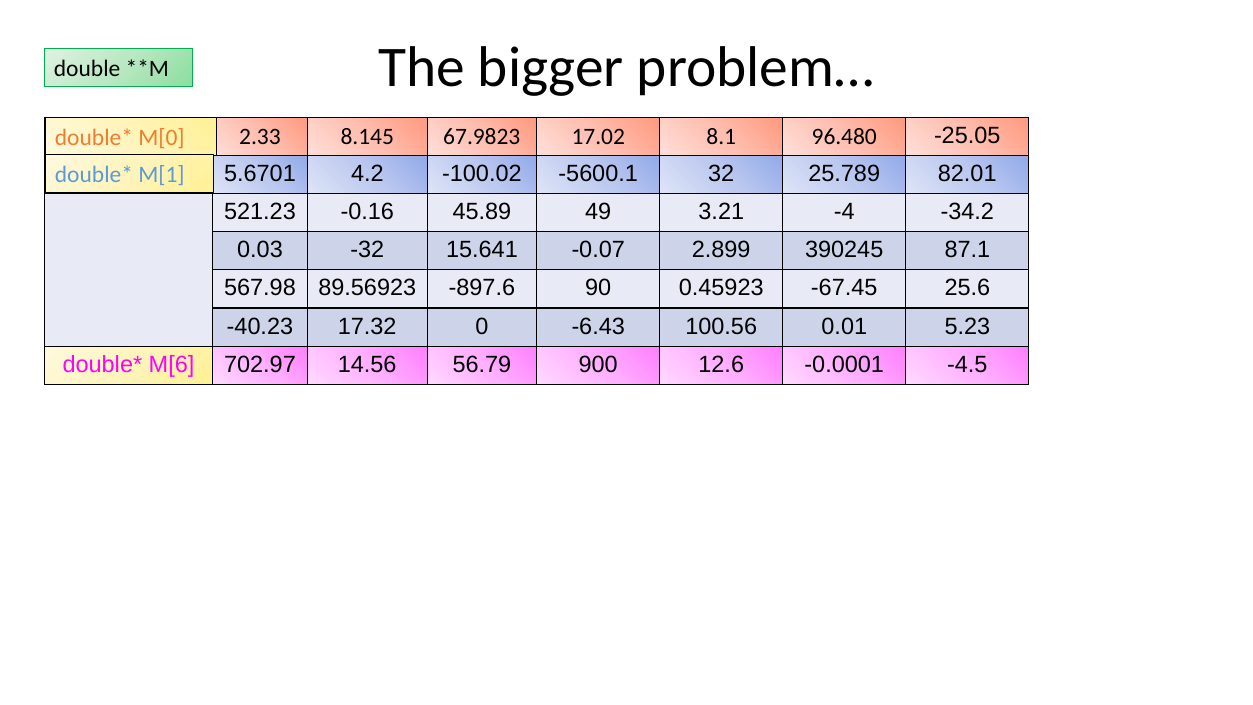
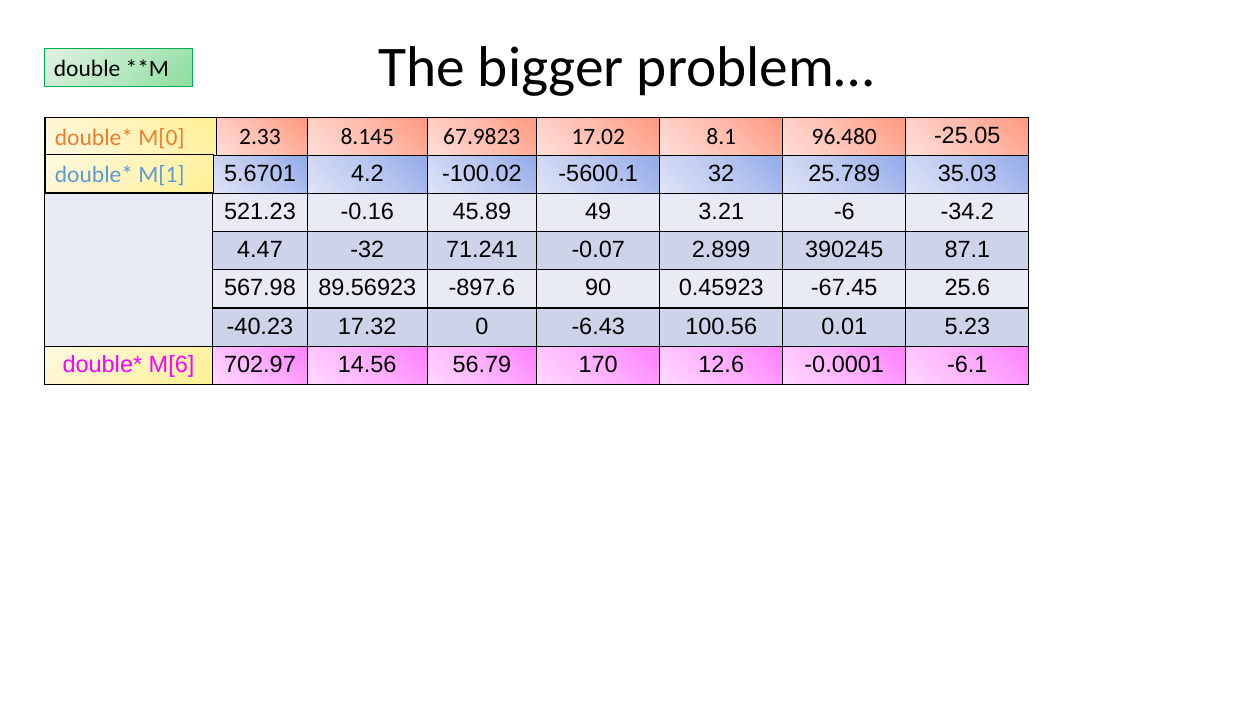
82.01: 82.01 -> 35.03 (967, 174)
-4: -4 -> -6 (844, 212)
0.03: 0.03 -> 4.47 (260, 250)
15.641: 15.641 -> 71.241 (482, 250)
900: 900 -> 170 (598, 364)
-4.5: -4.5 -> -6.1 (967, 364)
